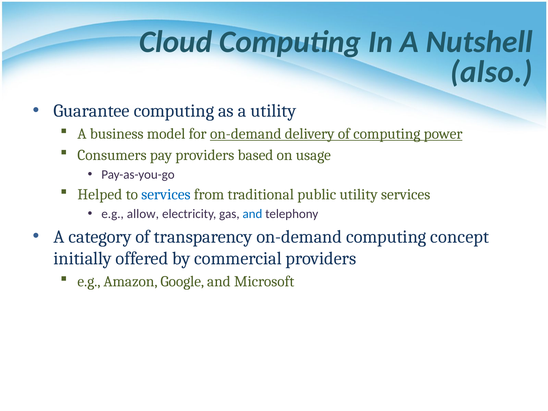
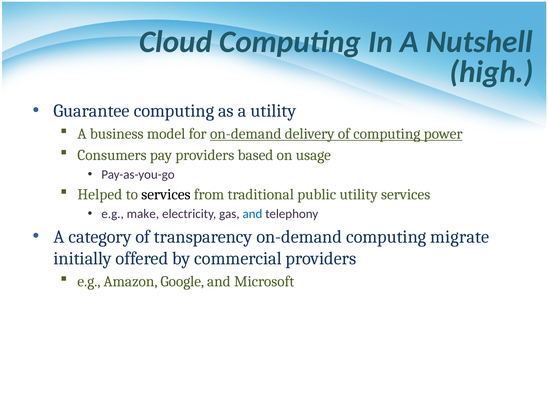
also: also -> high (492, 72)
services colour: blue -> black (166, 195)
allow: allow -> make (143, 214)
concept: concept -> migrate (460, 237)
